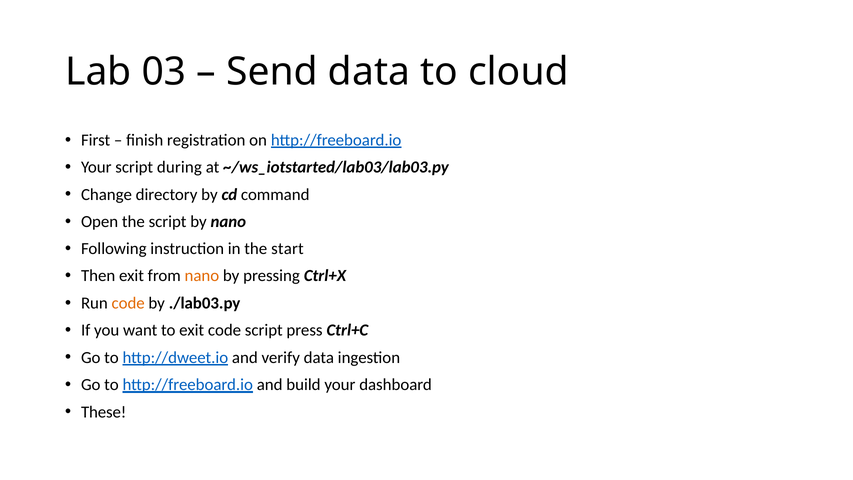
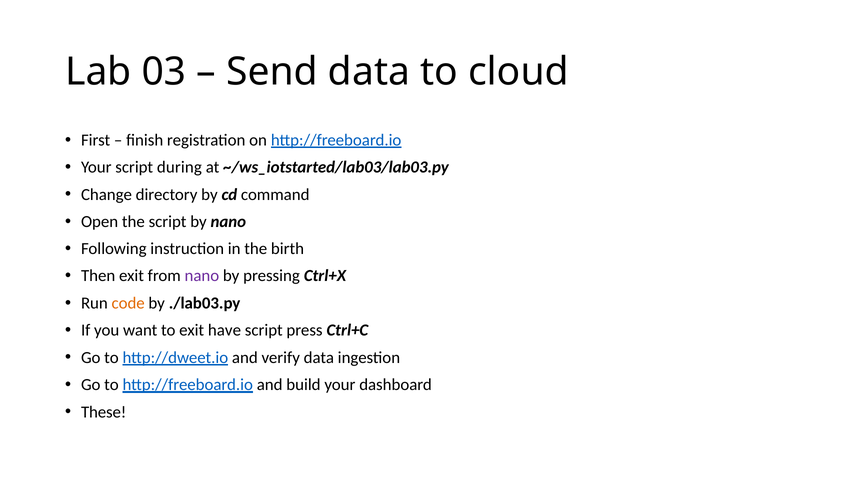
start: start -> birth (288, 249)
nano colour: orange -> purple (202, 276)
exit code: code -> have (224, 330)
